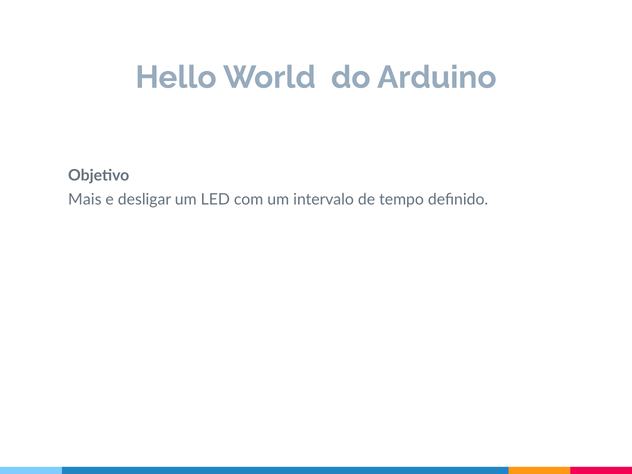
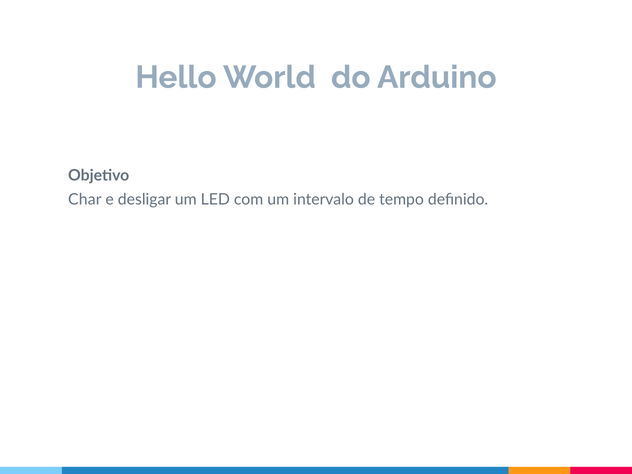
Mais: Mais -> Char (85, 200)
